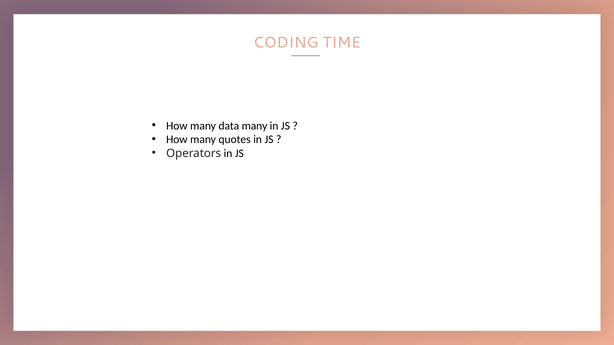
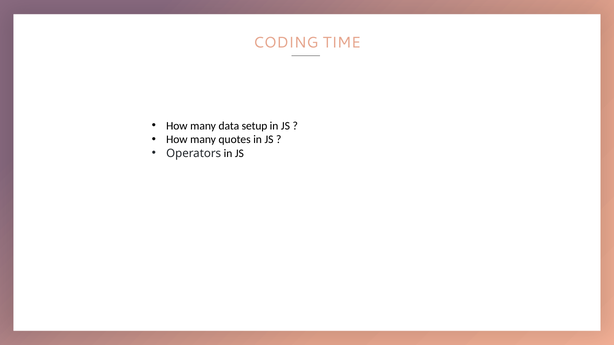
data many: many -> setup (255, 126)
